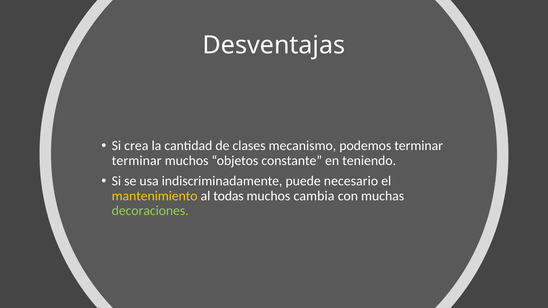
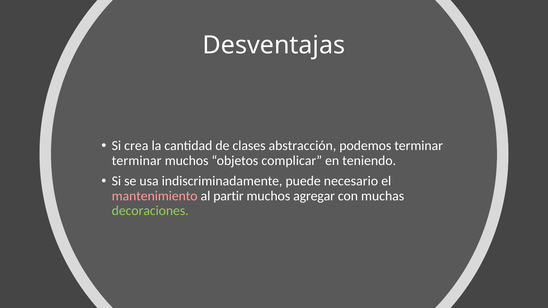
mecanismo: mecanismo -> abstracción (302, 146)
constante: constante -> complicar (292, 161)
mantenimiento colour: yellow -> pink (155, 196)
todas: todas -> partir (228, 196)
cambia: cambia -> agregar (314, 196)
